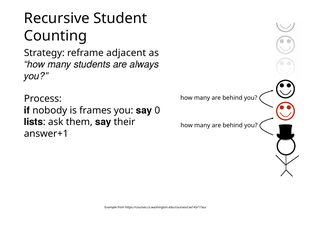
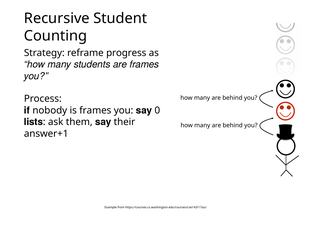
adjacent: adjacent -> progress (126, 53)
are always: always -> frames (144, 65)
